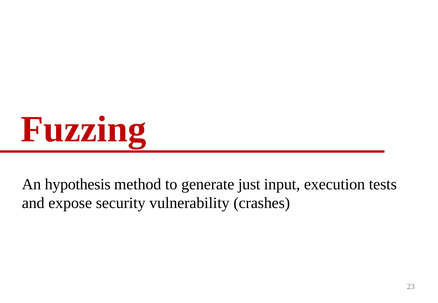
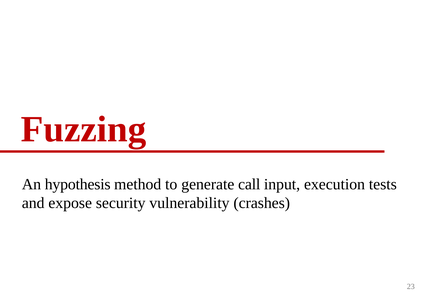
just: just -> call (249, 184)
